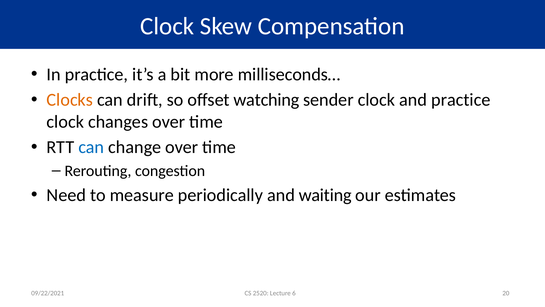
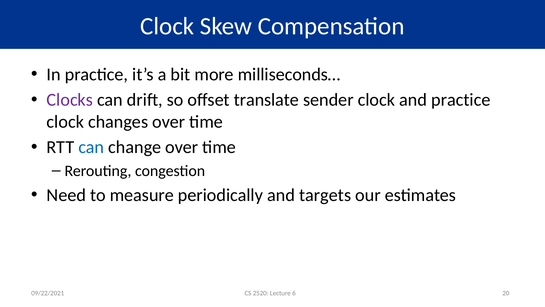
Clocks colour: orange -> purple (70, 100)
watching: watching -> translate (266, 100)
waiting: waiting -> targets (325, 195)
